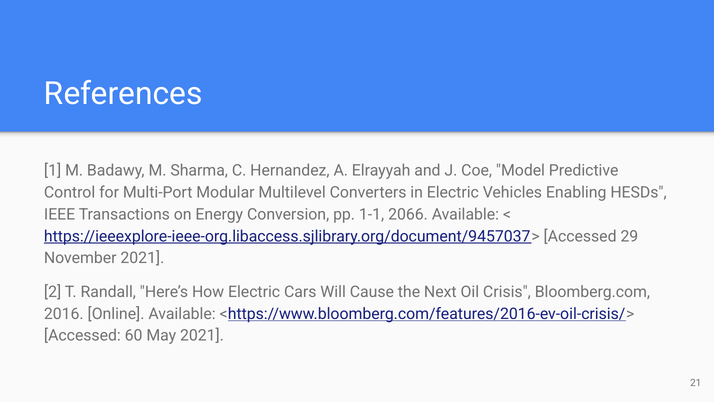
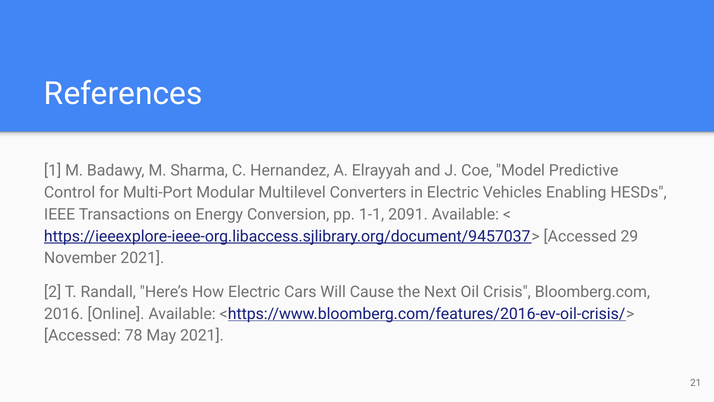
2066: 2066 -> 2091 (408, 214)
60: 60 -> 78 (134, 335)
